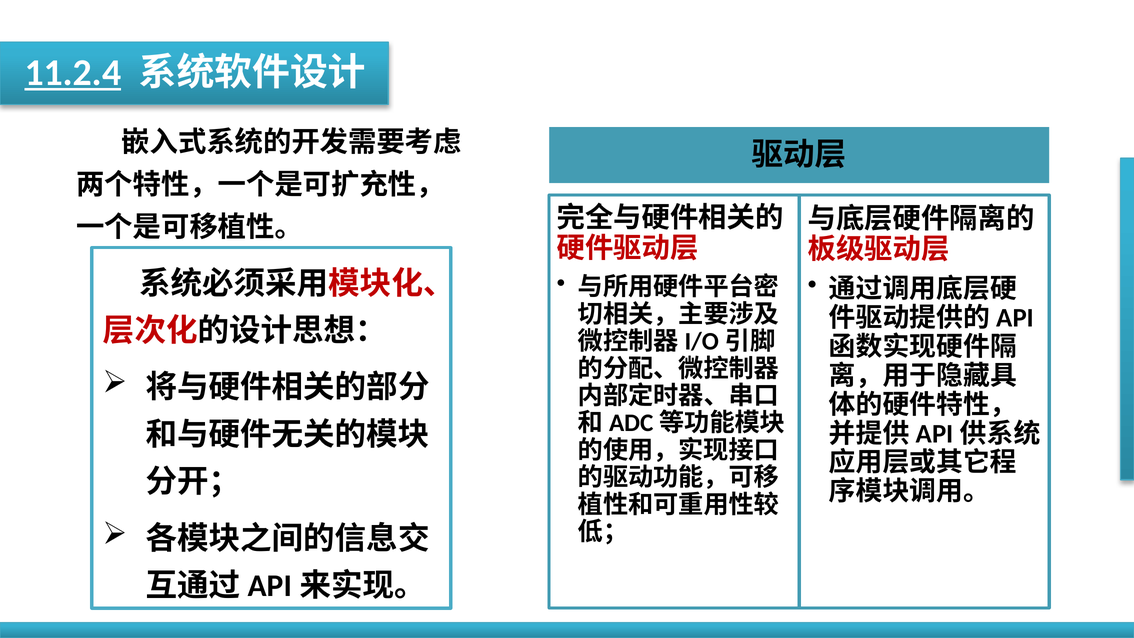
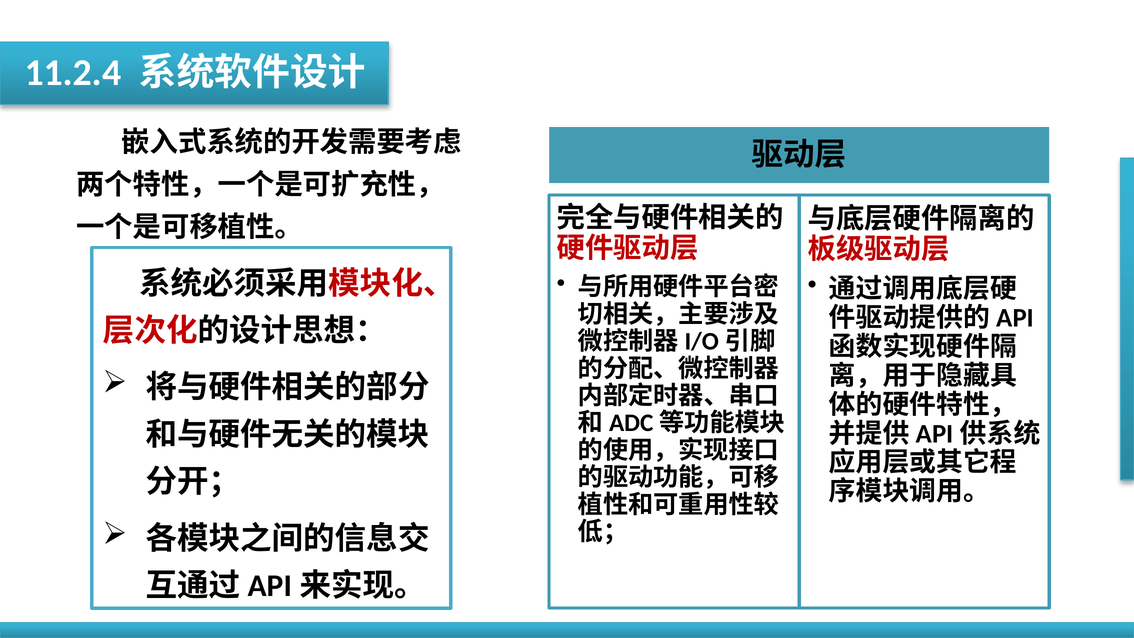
11.2.4 underline: present -> none (73, 73)
